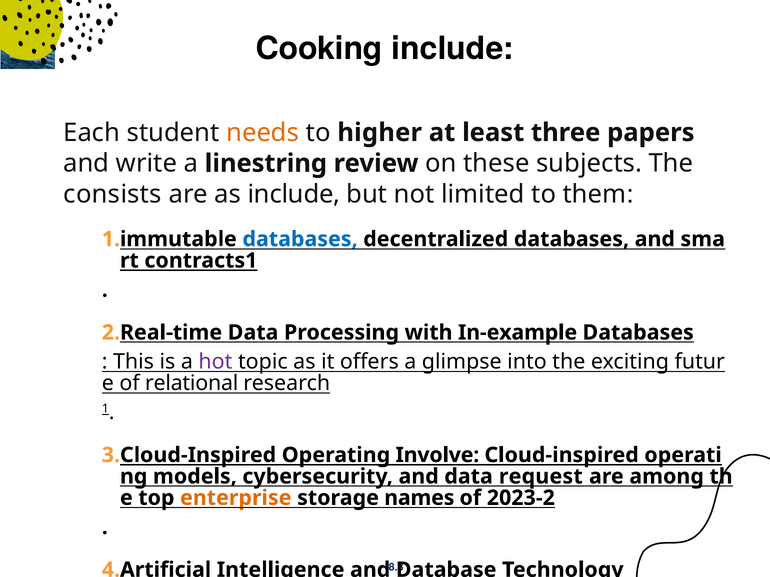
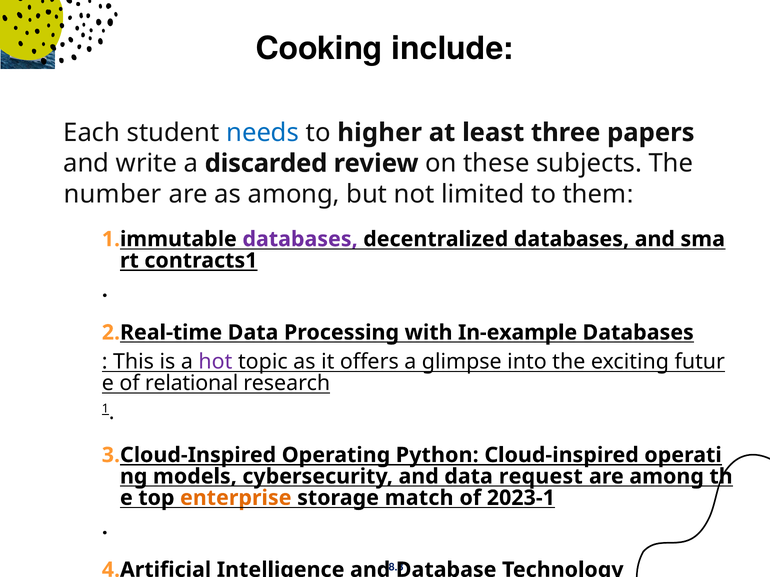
needs colour: orange -> blue (263, 133)
linestring: linestring -> discarded (266, 164)
consists: consists -> number (113, 194)
as include: include -> among (294, 194)
databases colour: blue -> purple (300, 239)
Involve: Involve -> Python (437, 455)
names: names -> match (419, 498)
2023-2: 2023-2 -> 2023-1 (521, 498)
